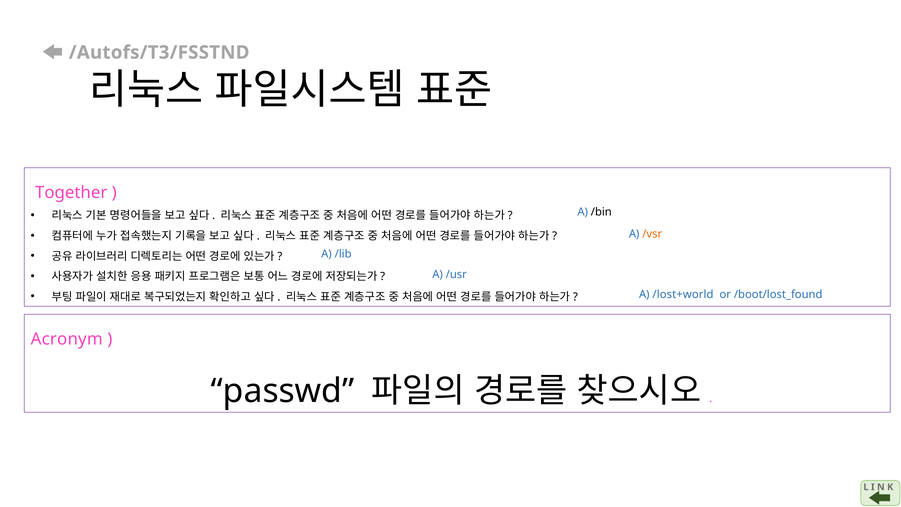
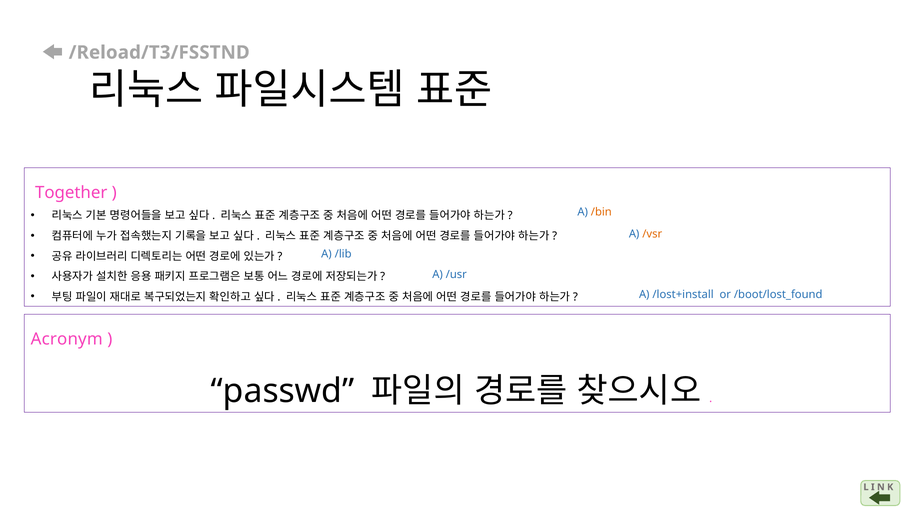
/Autofs/T3/FSSTND: /Autofs/T3/FSSTND -> /Reload/T3/FSSTND (159, 52)
/bin colour: black -> orange (601, 212)
/lost+world: /lost+world -> /lost+install (683, 294)
